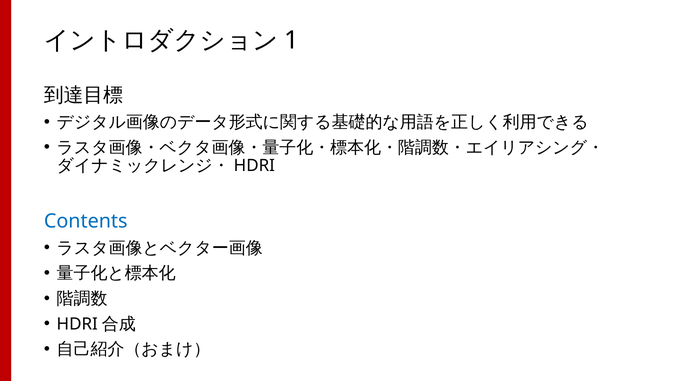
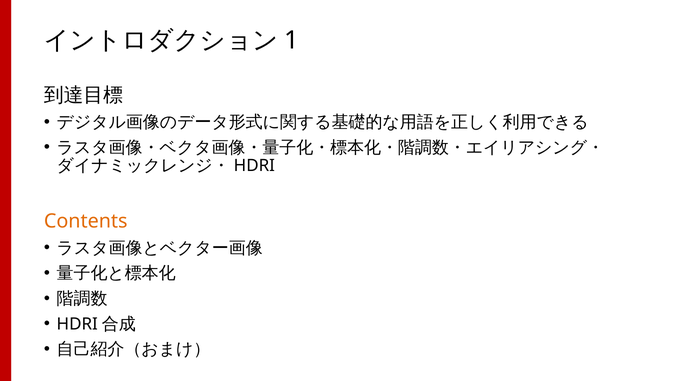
Contents colour: blue -> orange (86, 221)
